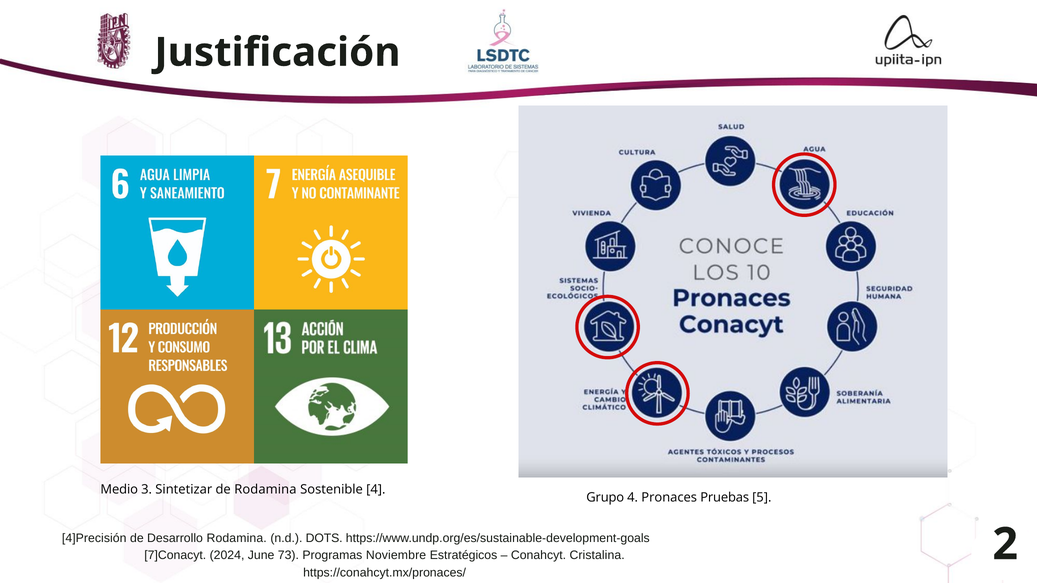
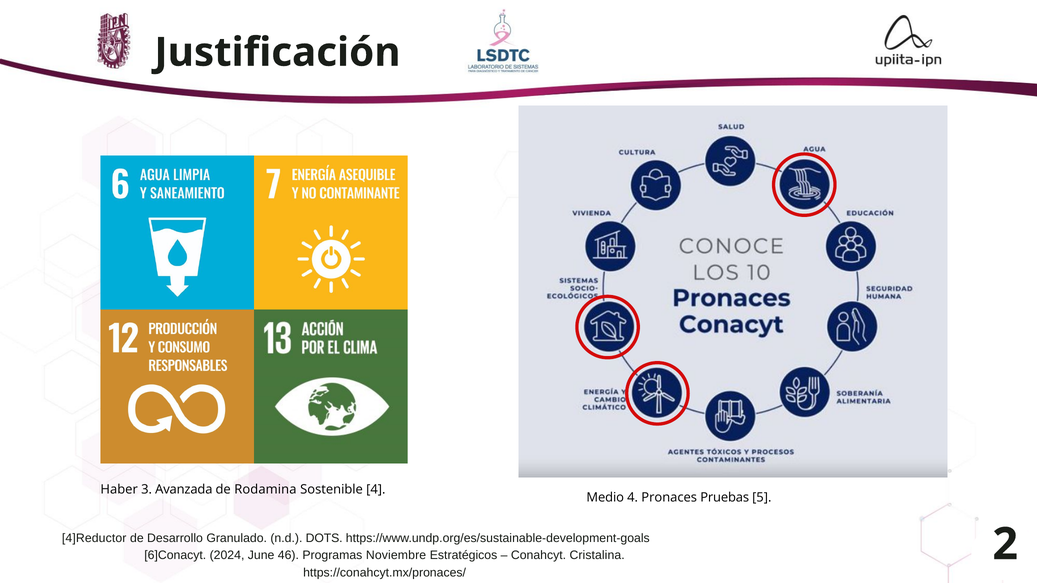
Medio: Medio -> Haber (119, 490)
Sintetizar: Sintetizar -> Avanzada (184, 490)
Grupo: Grupo -> Medio (605, 498)
4]Precisión: 4]Precisión -> 4]Reductor (94, 538)
Desarrollo Rodamina: Rodamina -> Granulado (237, 538)
7]Conacyt: 7]Conacyt -> 6]Conacyt (175, 556)
73: 73 -> 46 (288, 556)
